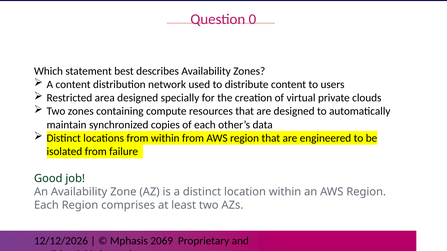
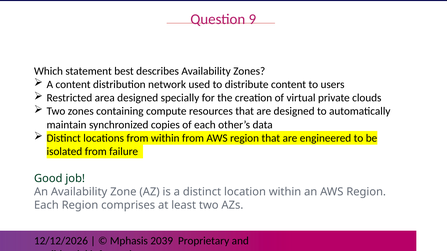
0: 0 -> 9 (252, 19)
2069: 2069 -> 2039 (162, 241)
